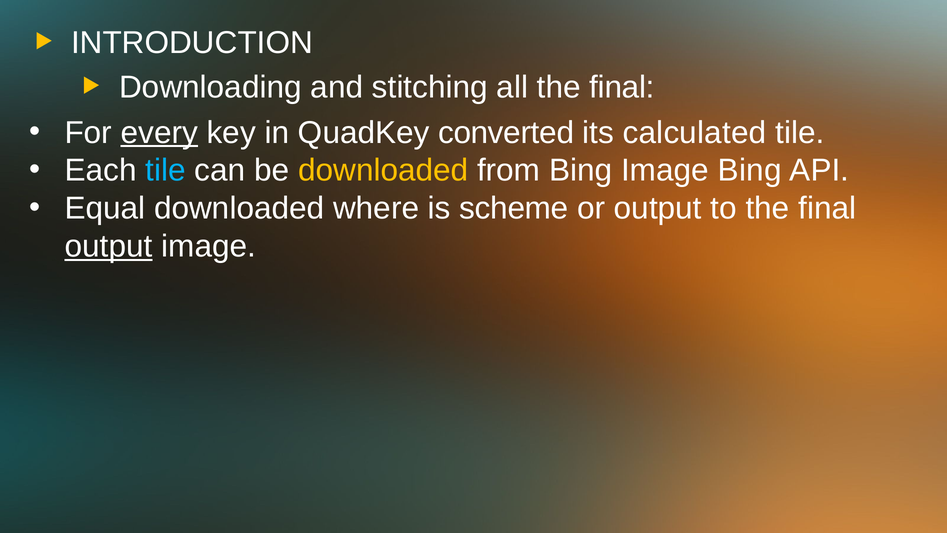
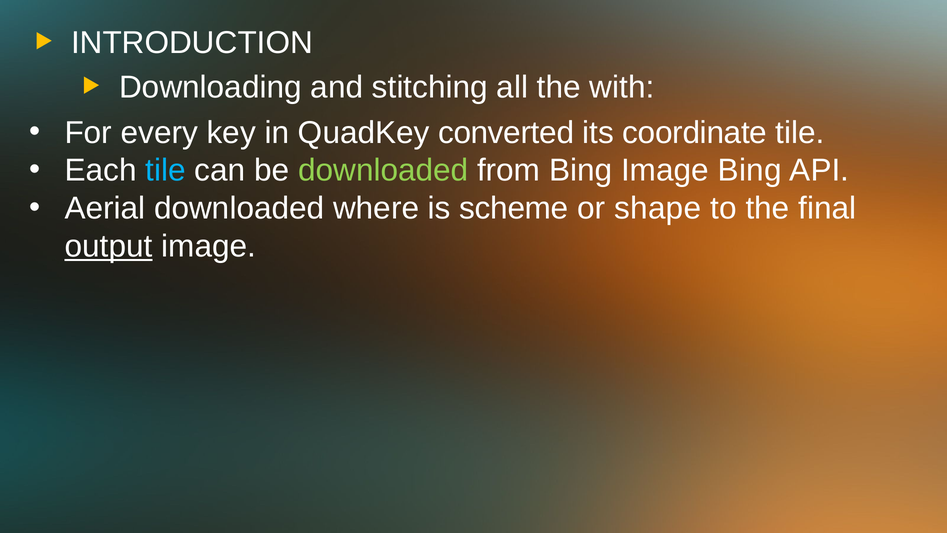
all the final: final -> with (622, 87)
every underline: present -> none (159, 132)
calculated: calculated -> coordinate (695, 132)
downloaded colour: yellow -> light green (383, 170)
Equal: Equal -> Aerial (105, 208)
or output: output -> shape (658, 208)
